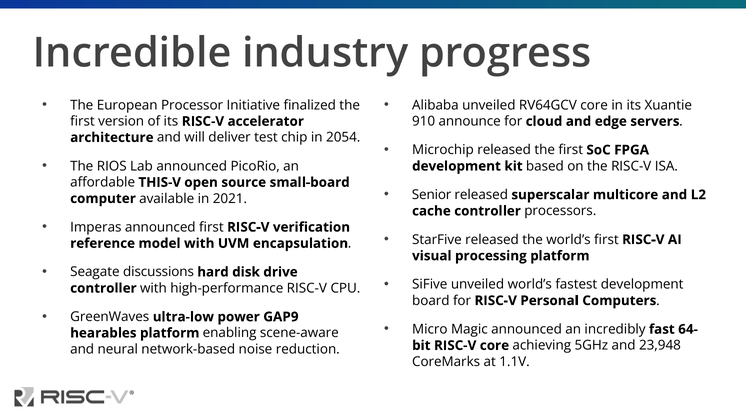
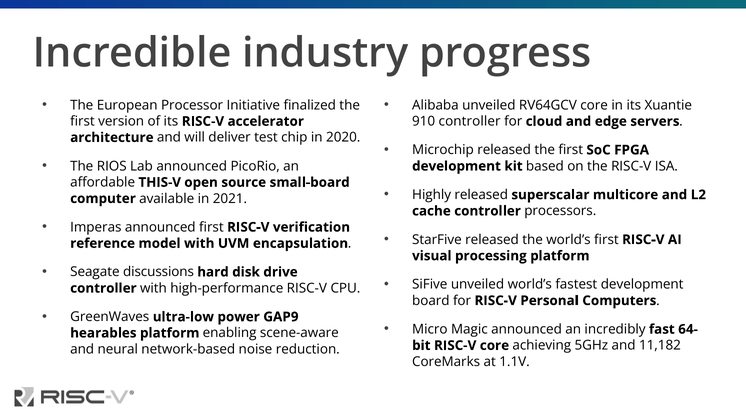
910 announce: announce -> controller (470, 121)
2054: 2054 -> 2020 (343, 137)
Senior: Senior -> Highly (432, 195)
23,948: 23,948 -> 11,182 (660, 345)
